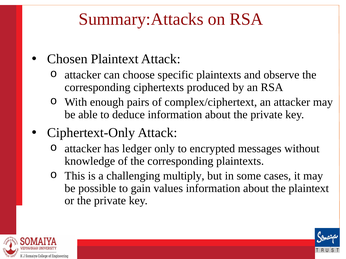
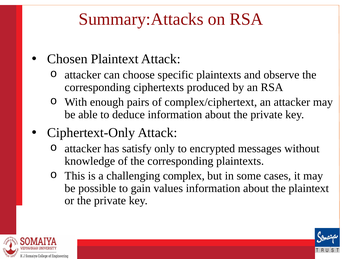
ledger: ledger -> satisfy (137, 149)
multiply: multiply -> complex (184, 176)
